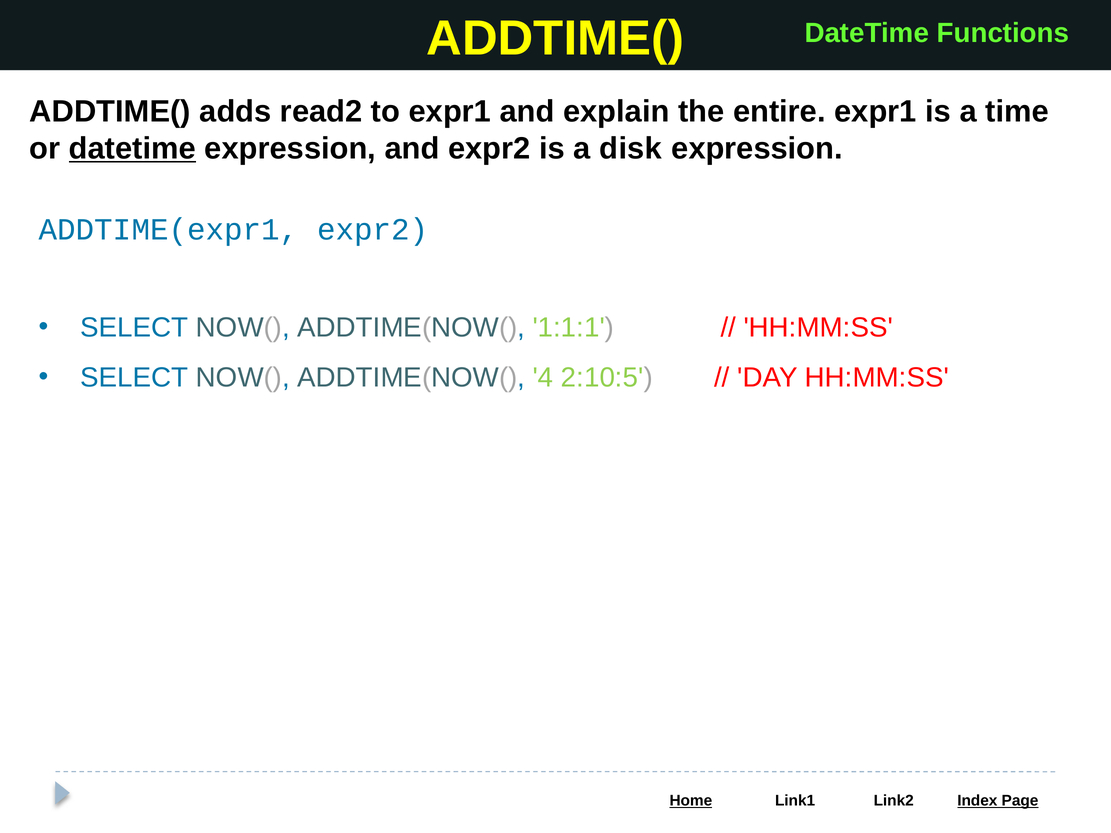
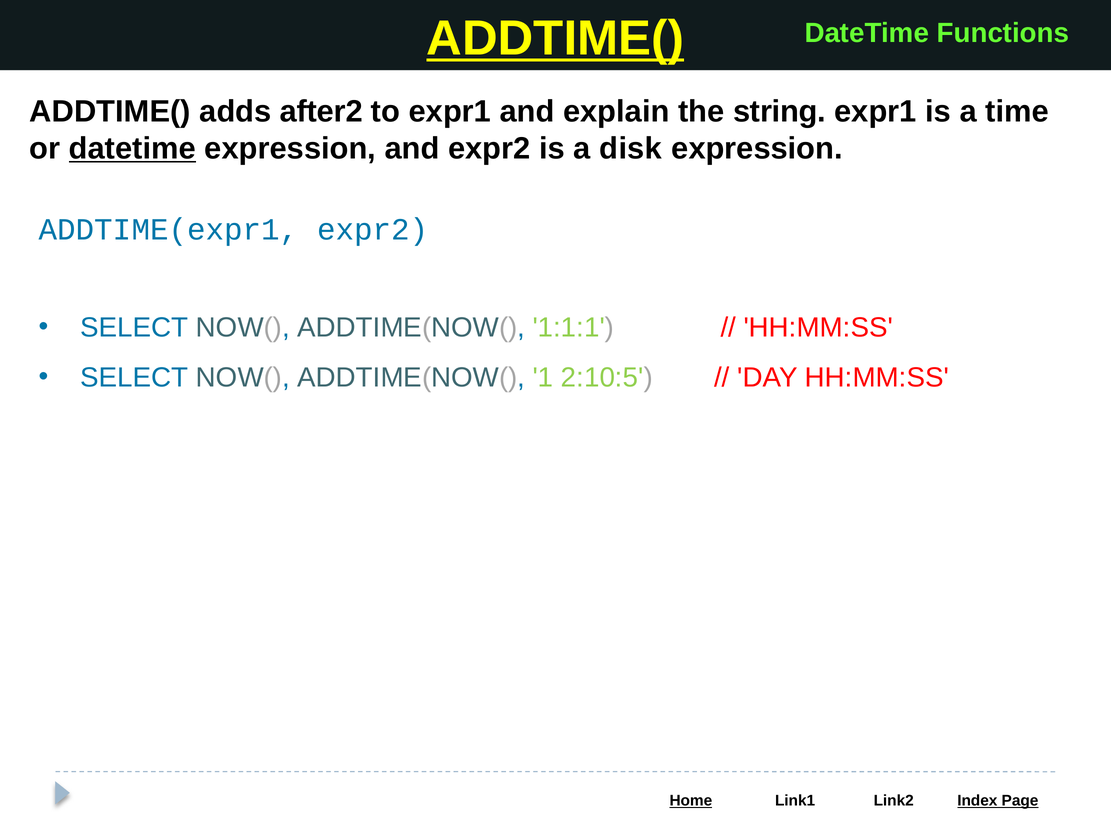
ADDTIME( underline: none -> present (555, 39)
read2: read2 -> after2 (321, 112)
entire: entire -> string (779, 112)
4: 4 -> 1 (543, 378)
